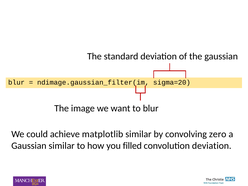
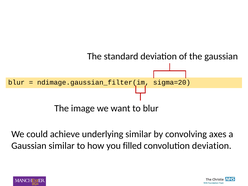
matplotlib: matplotlib -> underlying (103, 134)
zero: zero -> axes (218, 134)
